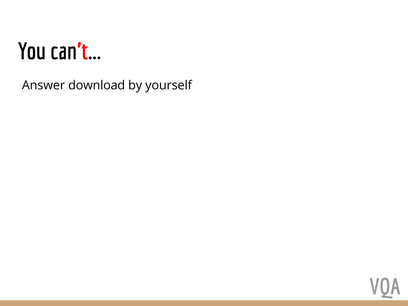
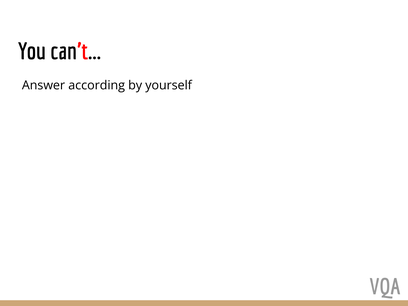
download: download -> according (97, 85)
